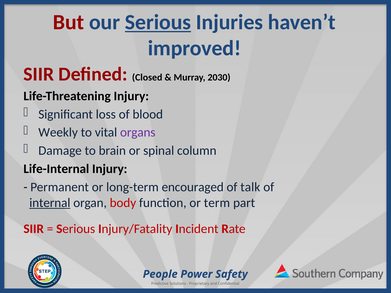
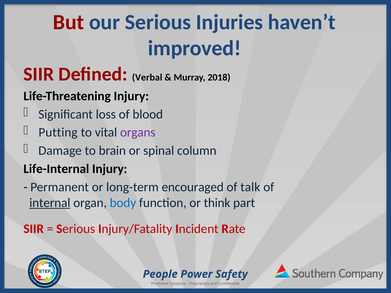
Serious underline: present -> none (158, 22)
Closed: Closed -> Verbal (147, 78)
2030: 2030 -> 2018 (219, 78)
Weekly: Weekly -> Putting (58, 133)
body colour: red -> blue (123, 203)
term: term -> think (217, 203)
